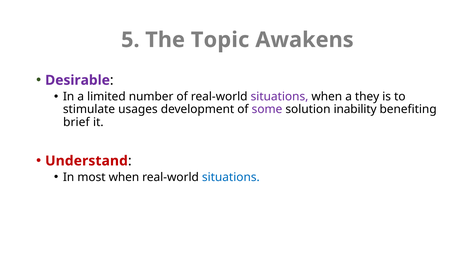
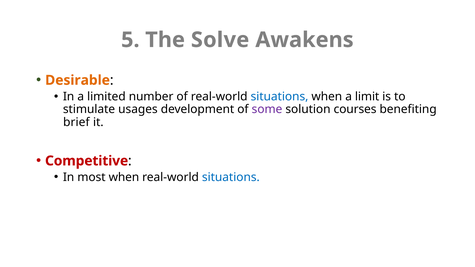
Topic: Topic -> Solve (220, 40)
Desirable colour: purple -> orange (78, 80)
situations colour: purple -> blue (279, 97)
they: they -> limit (367, 97)
inability: inability -> courses (355, 109)
Understand: Understand -> Competitive (87, 161)
